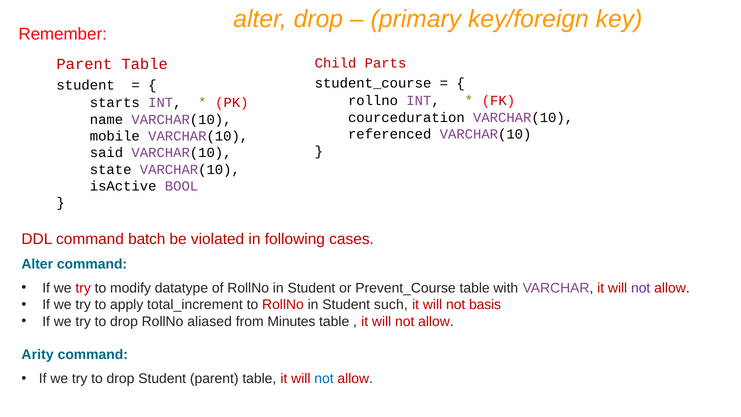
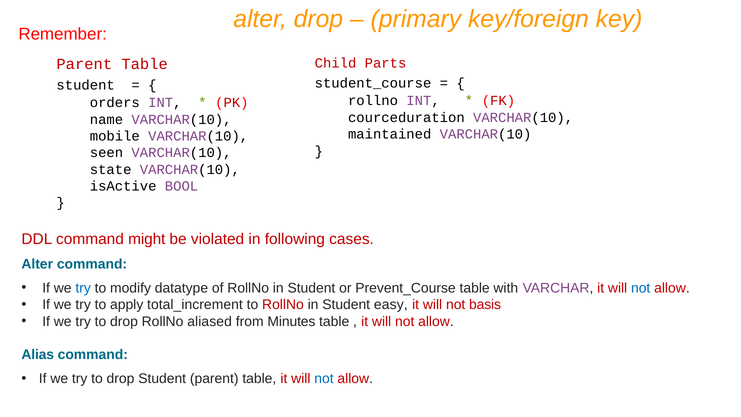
starts: starts -> orders (115, 103)
referenced: referenced -> maintained (390, 134)
said: said -> seen (106, 153)
batch: batch -> might (147, 239)
try colour: red -> blue (83, 288)
not colour: purple -> blue (641, 288)
such: such -> easy (391, 305)
Arity: Arity -> Alias (38, 355)
